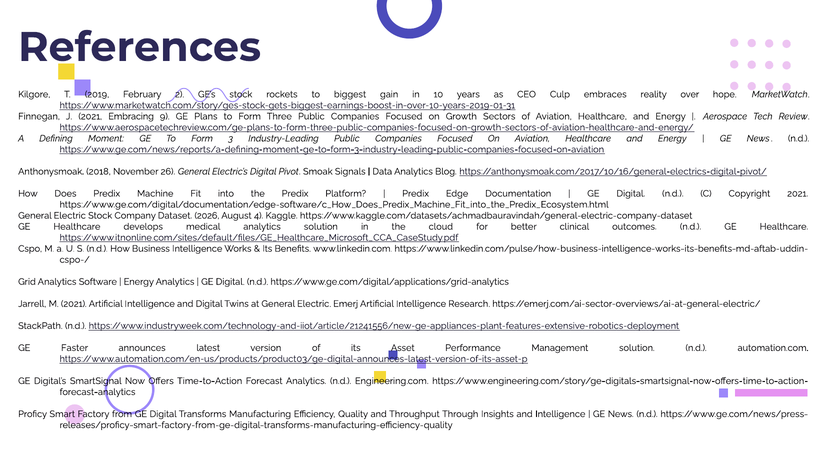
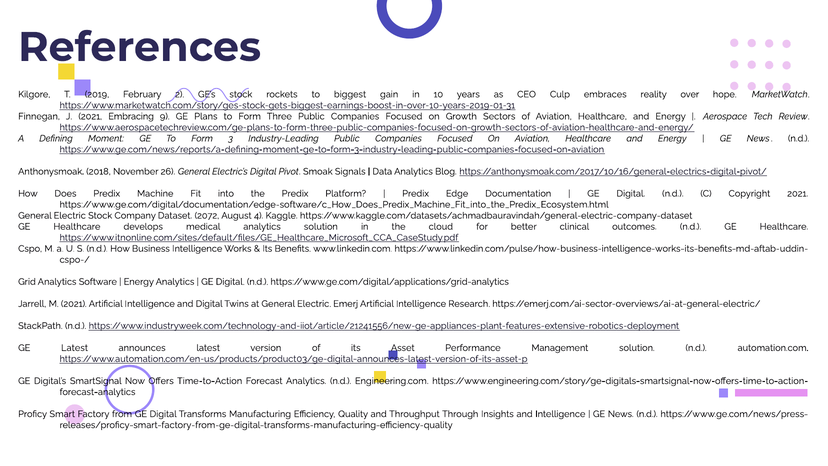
2026: 2026 -> 2072 (207, 215)
GE Faster: Faster -> Latest (75, 348)
